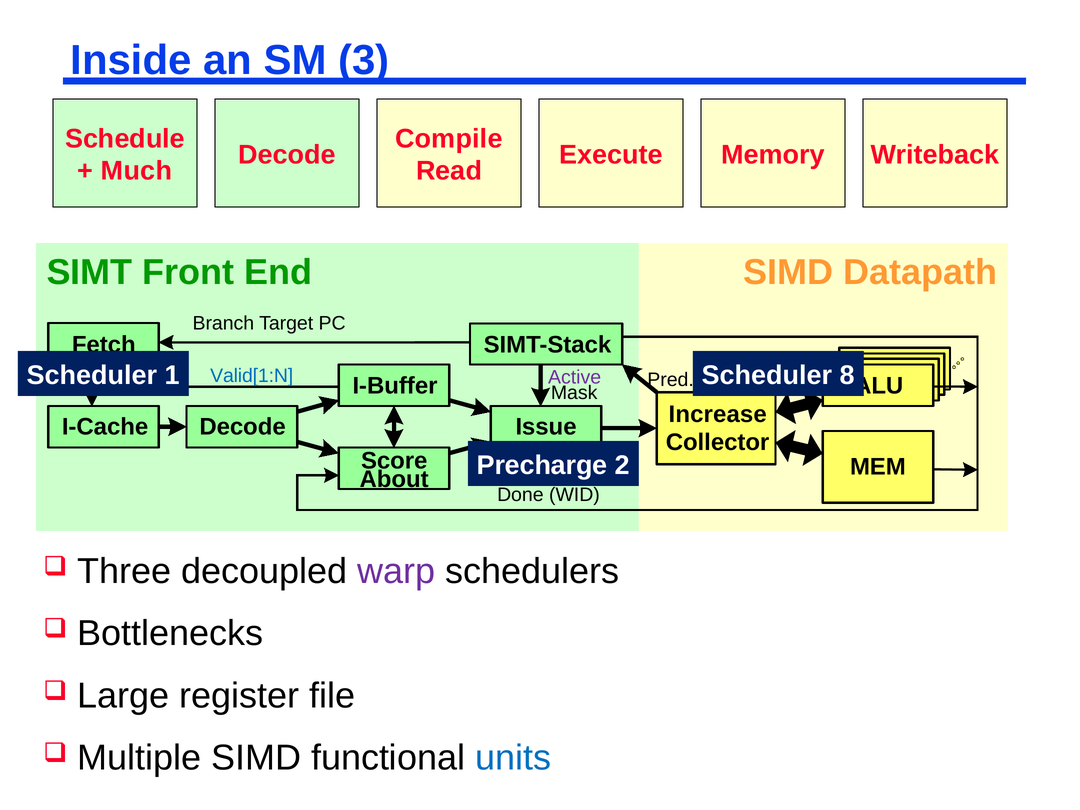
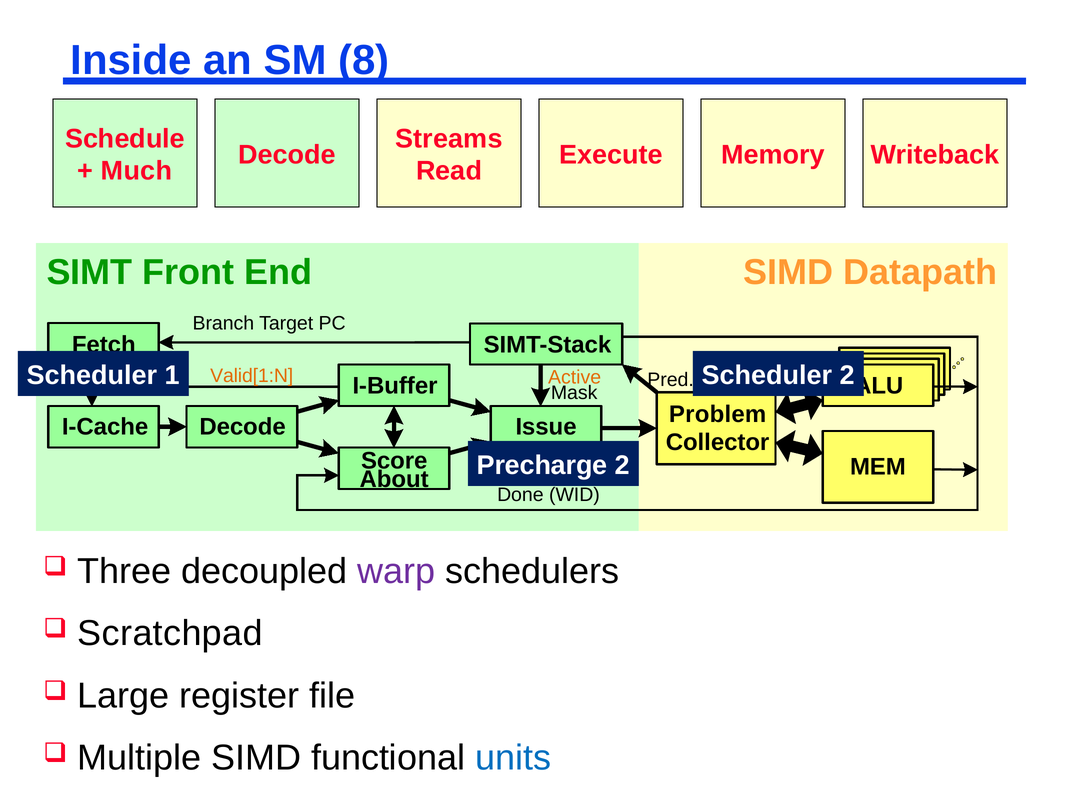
3: 3 -> 8 (364, 60)
Compile: Compile -> Streams (449, 139)
Scheduler 8: 8 -> 2 (847, 375)
Valid[1:N colour: blue -> orange (252, 376)
Active colour: purple -> orange (575, 377)
Increase: Increase -> Problem (718, 414)
Bottlenecks: Bottlenecks -> Scratchpad (170, 633)
